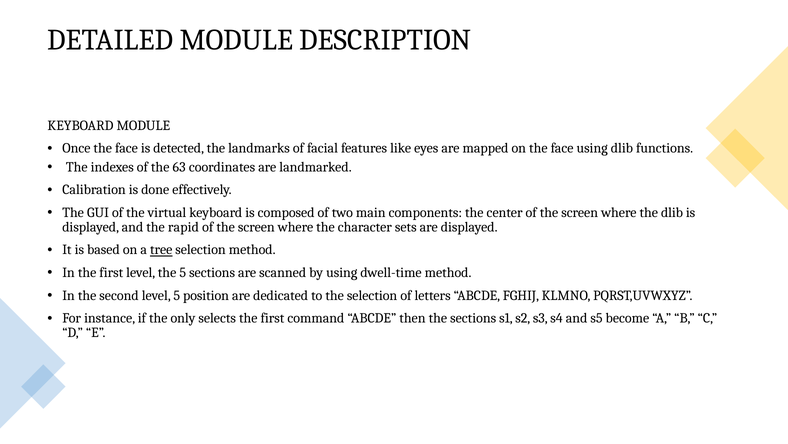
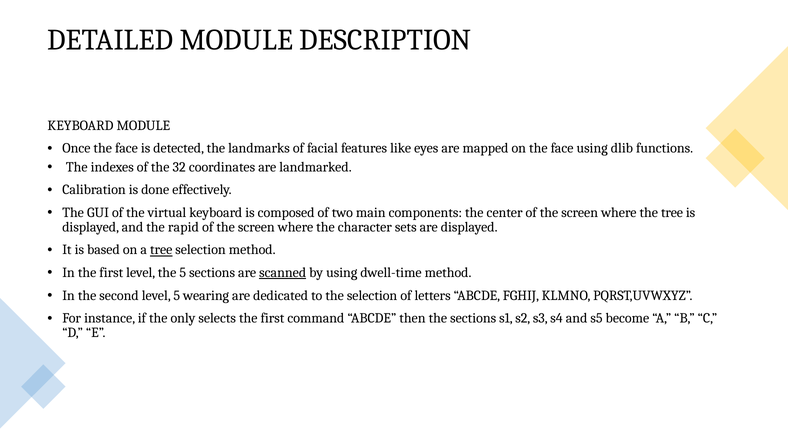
63: 63 -> 32 (179, 167)
the dlib: dlib -> tree (672, 212)
scanned underline: none -> present (283, 272)
position: position -> wearing (206, 295)
